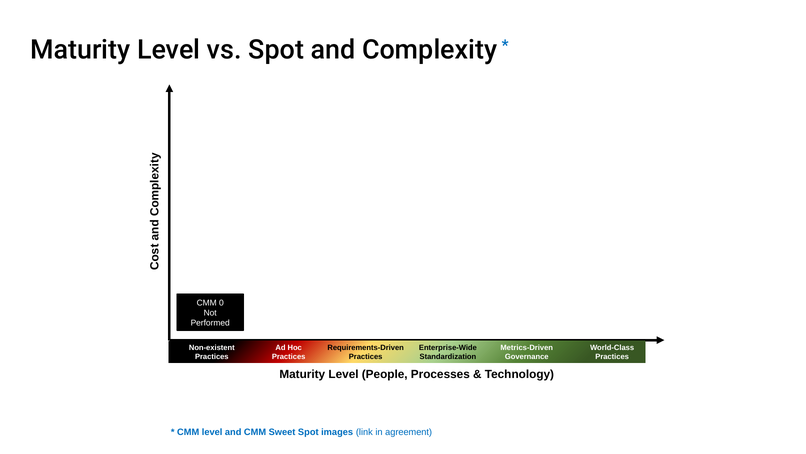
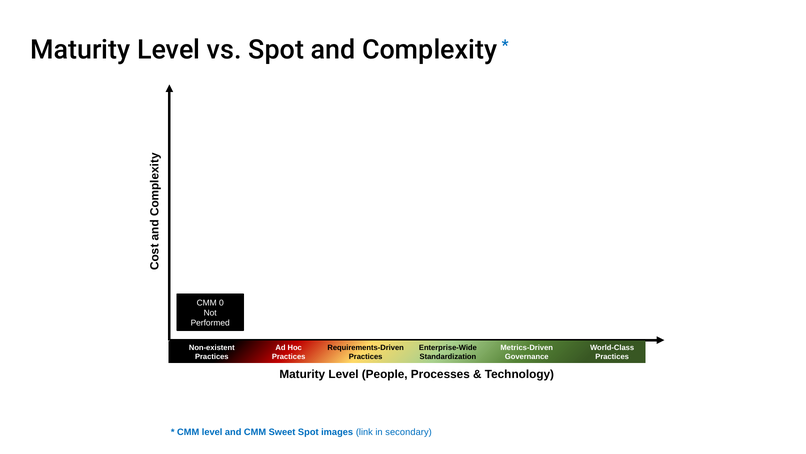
agreement: agreement -> secondary (409, 431)
